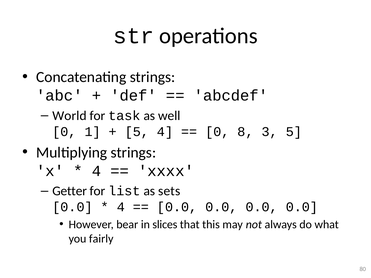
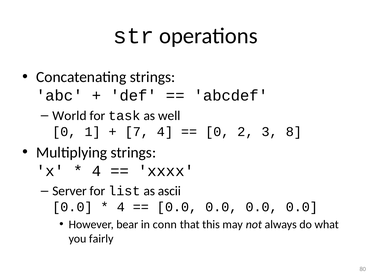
5: 5 -> 7 (137, 132)
8: 8 -> 2 (246, 132)
3 5: 5 -> 8 (294, 132)
Getter: Getter -> Server (70, 191)
sets: sets -> ascii (169, 191)
slices: slices -> conn (165, 225)
